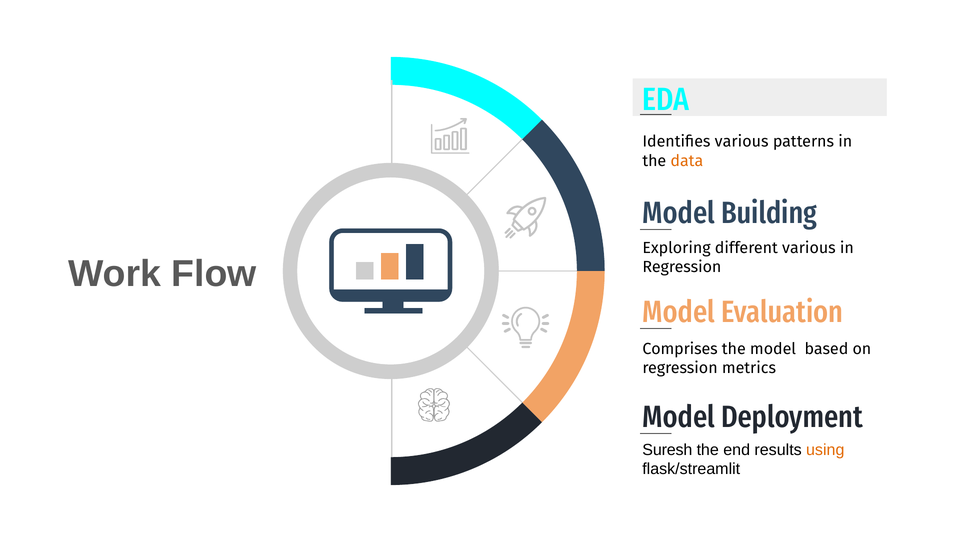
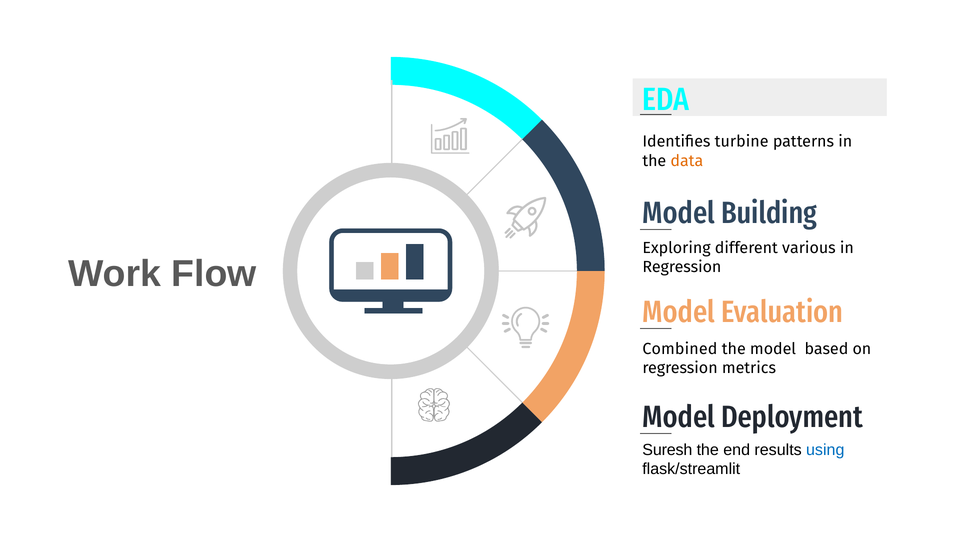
Identifies various: various -> turbine (742, 141)
Comprises: Comprises -> Combined (680, 349)
using colour: orange -> blue (825, 450)
